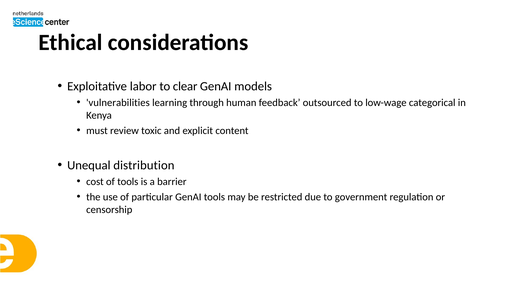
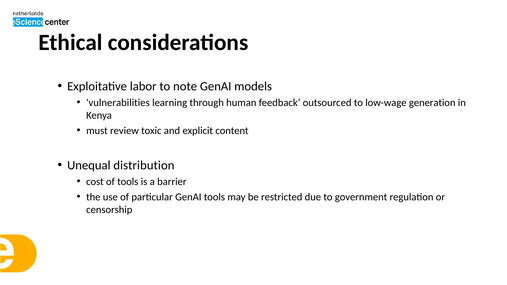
clear: clear -> note (185, 86)
categorical: categorical -> generation (432, 103)
